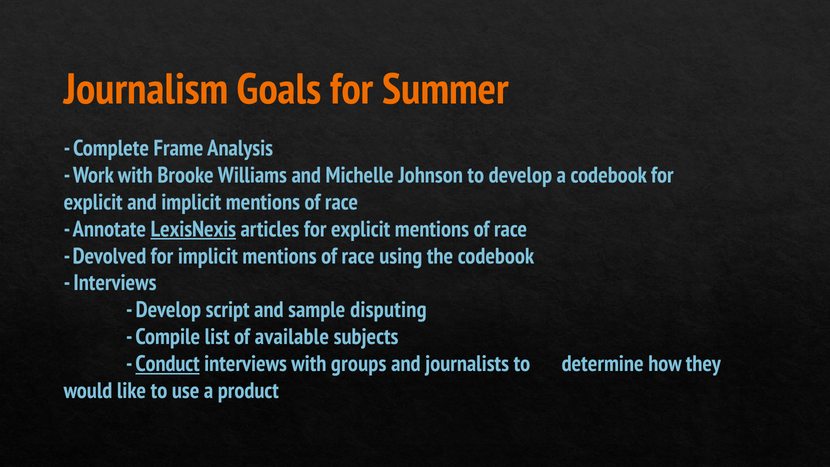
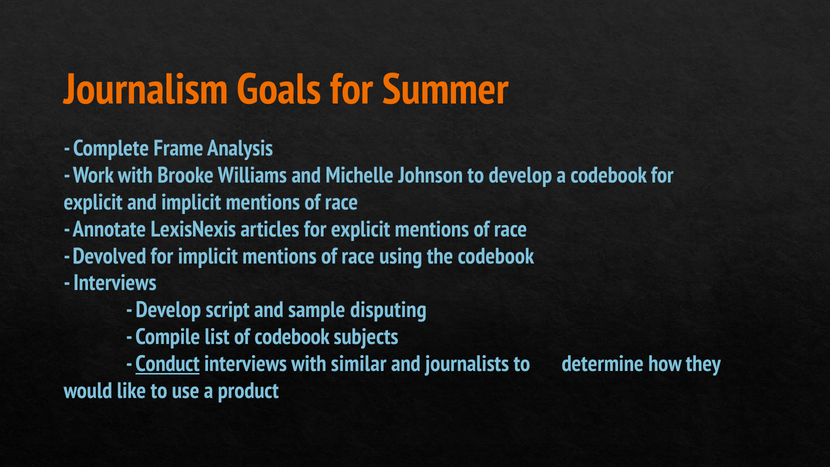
LexisNexis underline: present -> none (193, 229)
of available: available -> codebook (292, 337)
groups: groups -> similar (359, 364)
